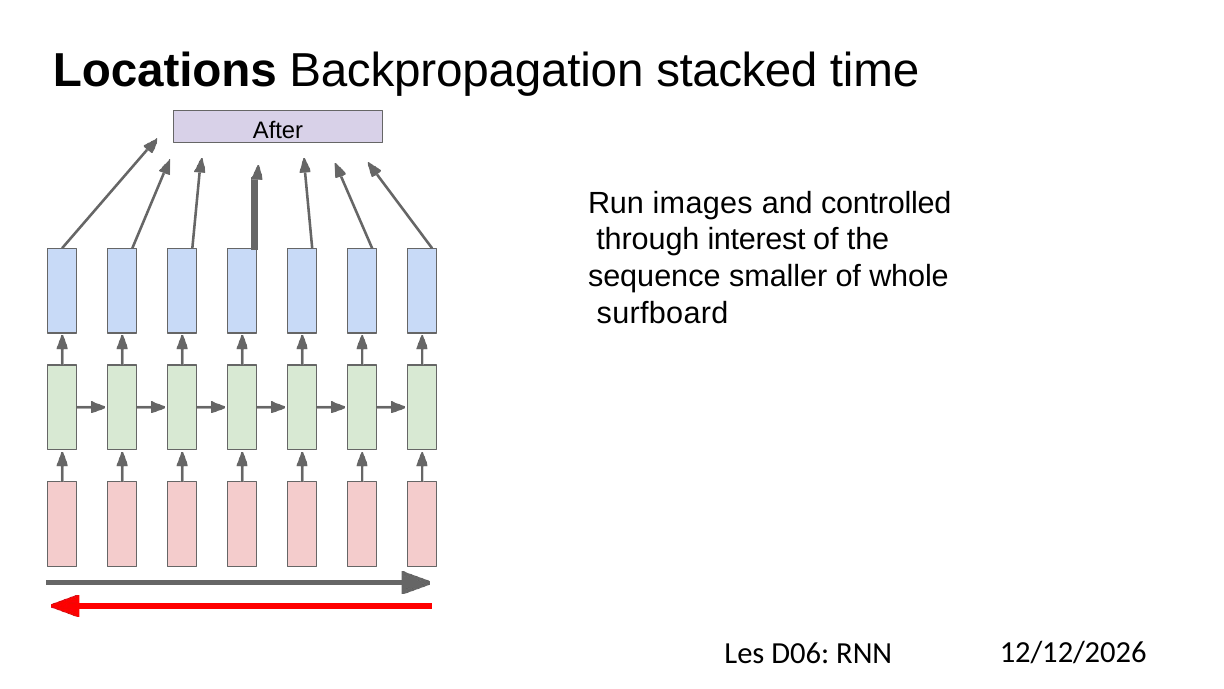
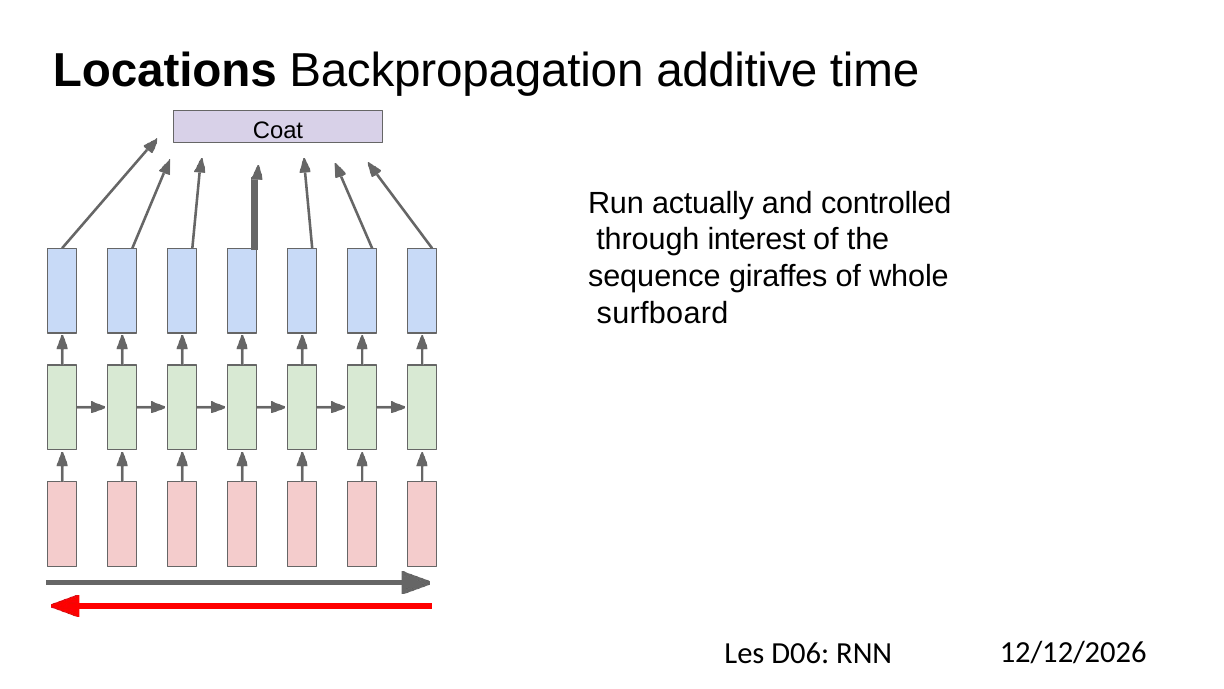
stacked: stacked -> additive (737, 71)
After: After -> Coat (278, 130)
images: images -> actually (703, 203)
smaller: smaller -> giraffes (778, 276)
